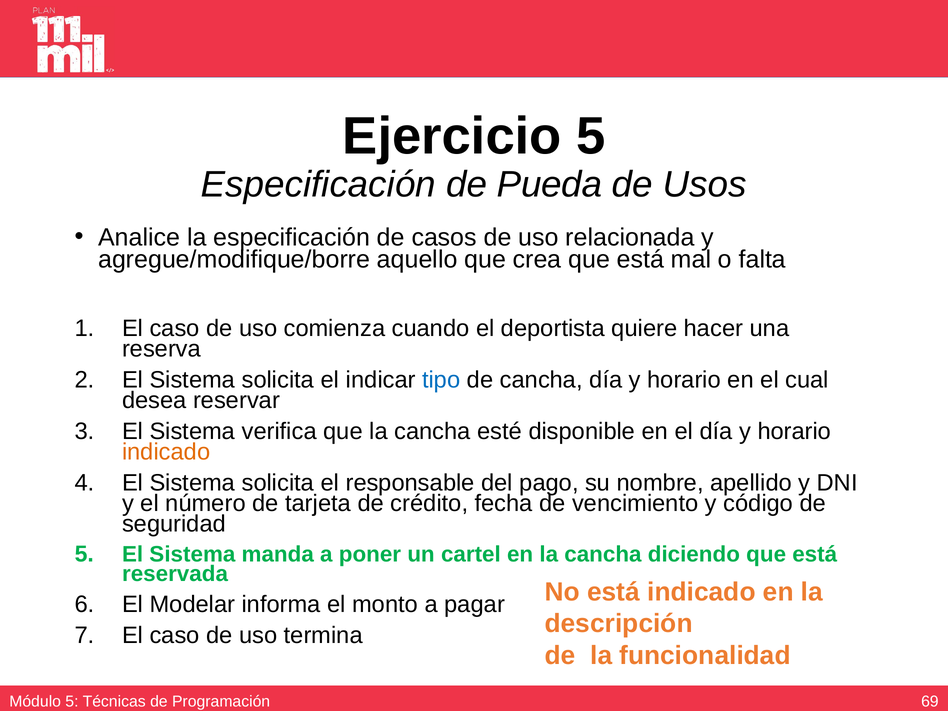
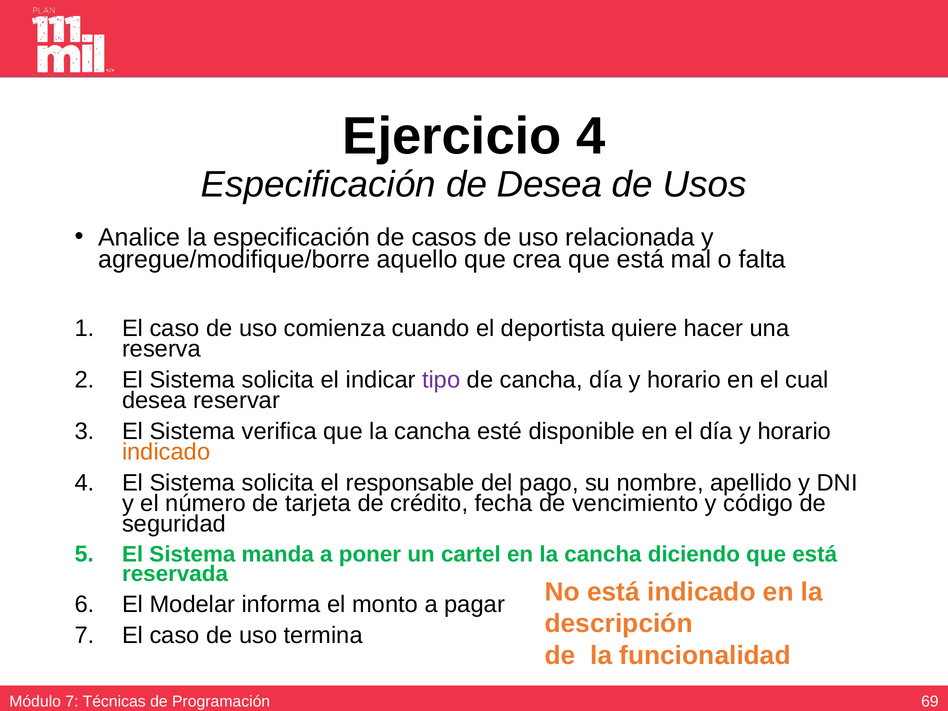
Ejercicio 5: 5 -> 4 (591, 136)
de Pueda: Pueda -> Desea (550, 185)
tipo colour: blue -> purple (441, 380)
Módulo 5: 5 -> 7 (72, 702)
